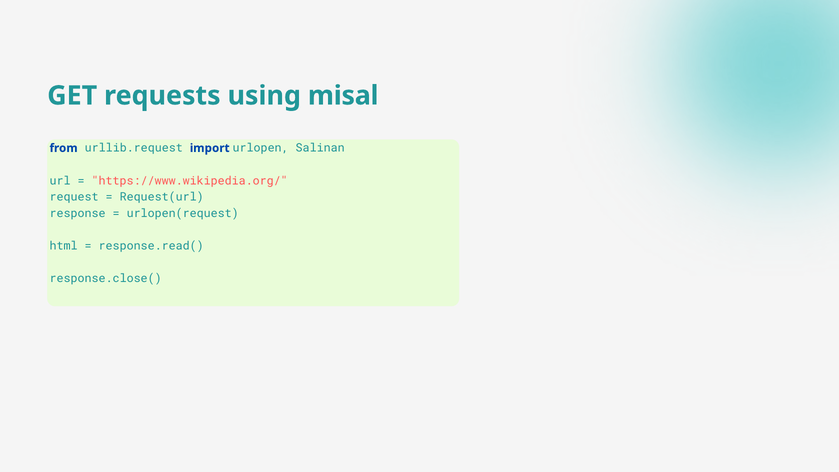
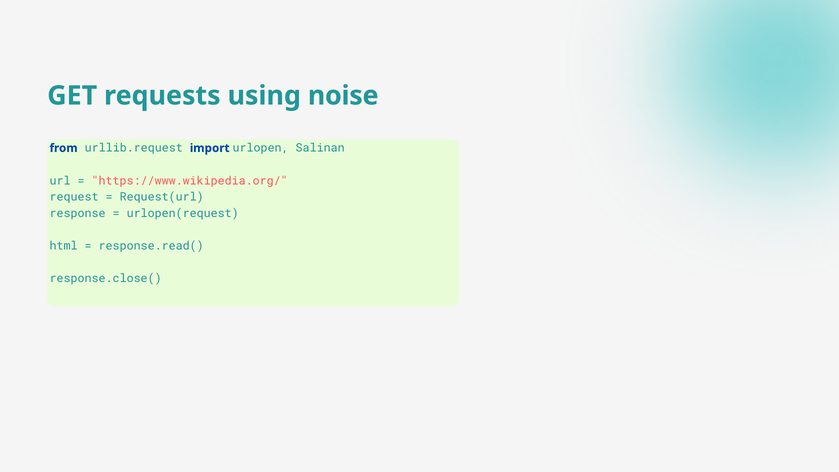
misal: misal -> noise (343, 96)
